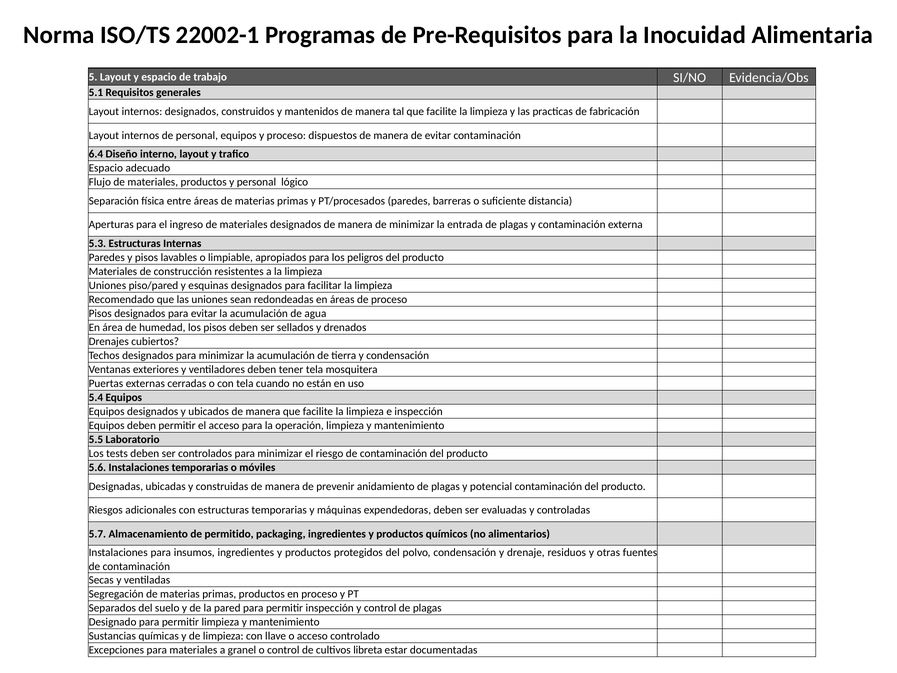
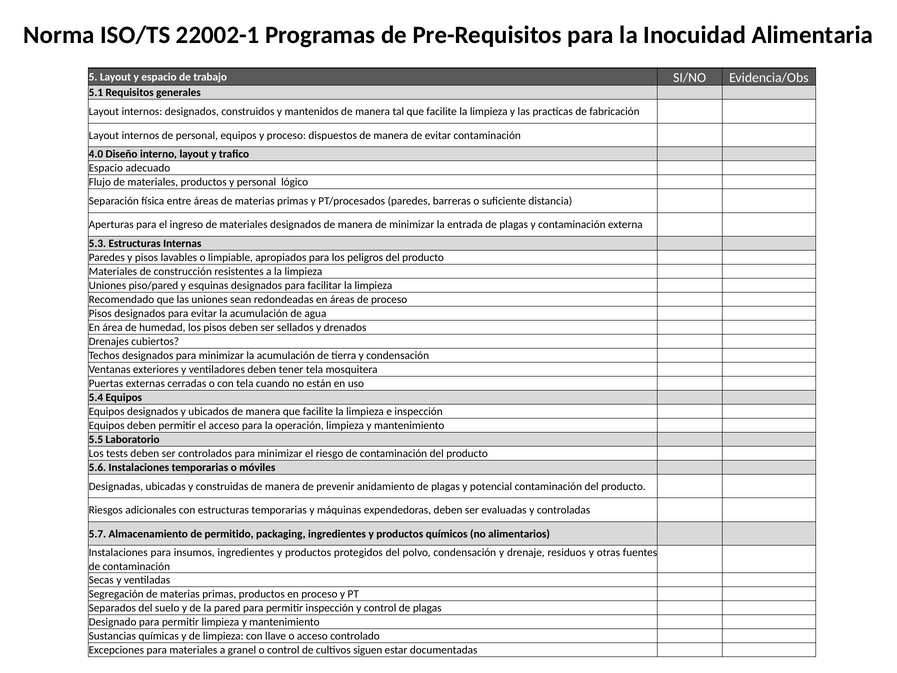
6.4: 6.4 -> 4.0 (96, 154)
libreta: libreta -> siguen (368, 650)
